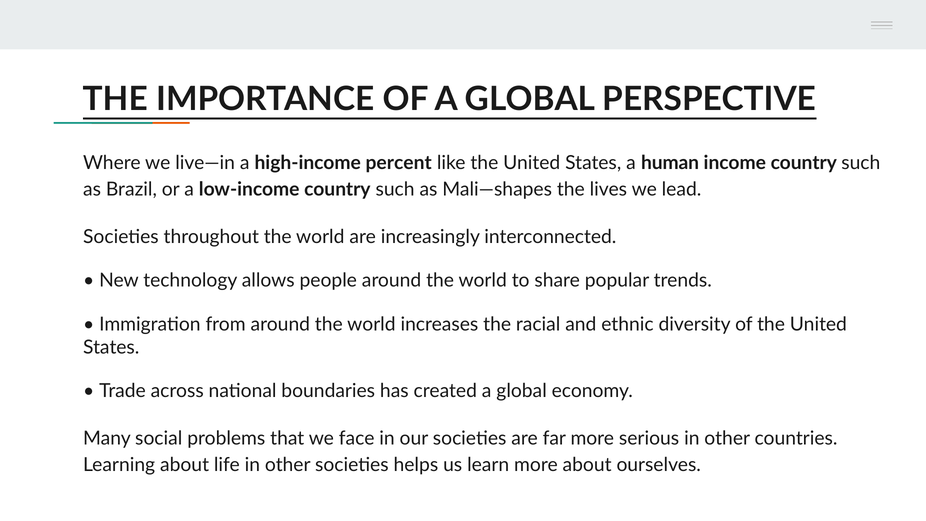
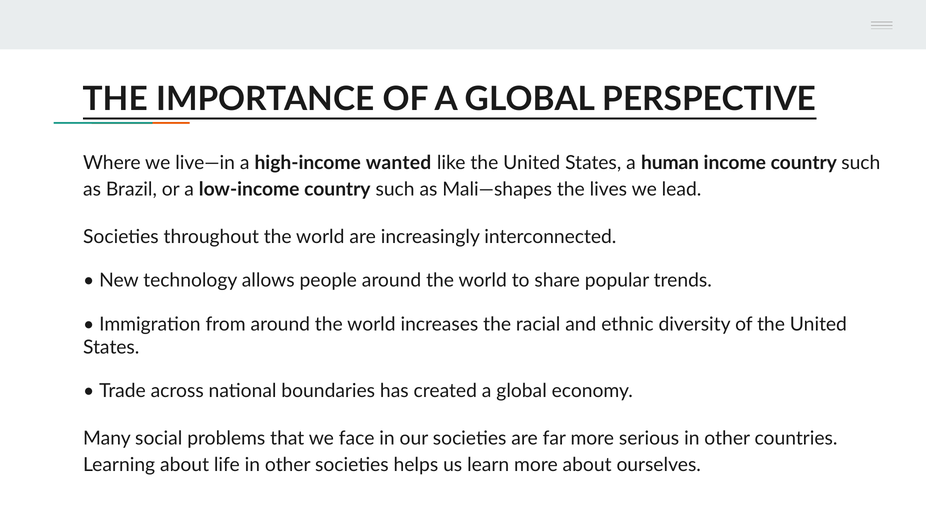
percent: percent -> wanted (399, 163)
